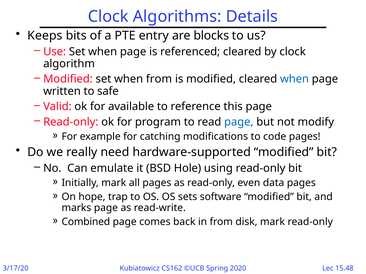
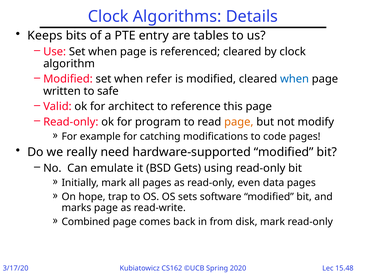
blocks: blocks -> tables (211, 36)
when from: from -> refer (159, 79)
available: available -> architect (131, 107)
page colour: blue -> orange (239, 122)
Hole: Hole -> Gets (187, 168)
